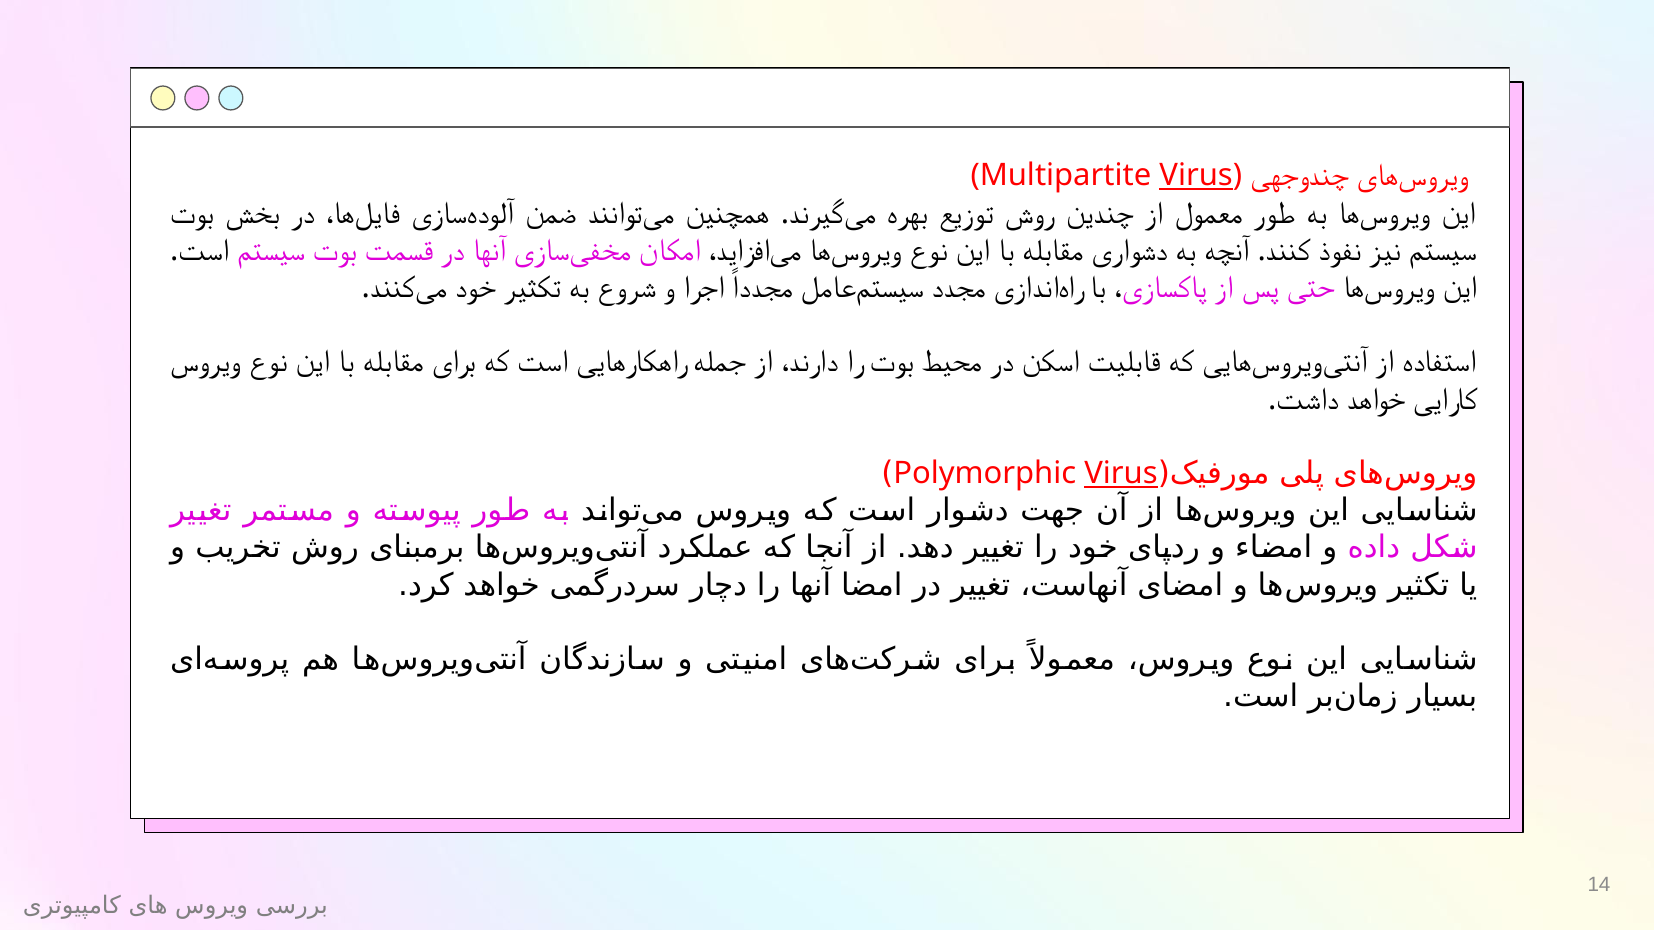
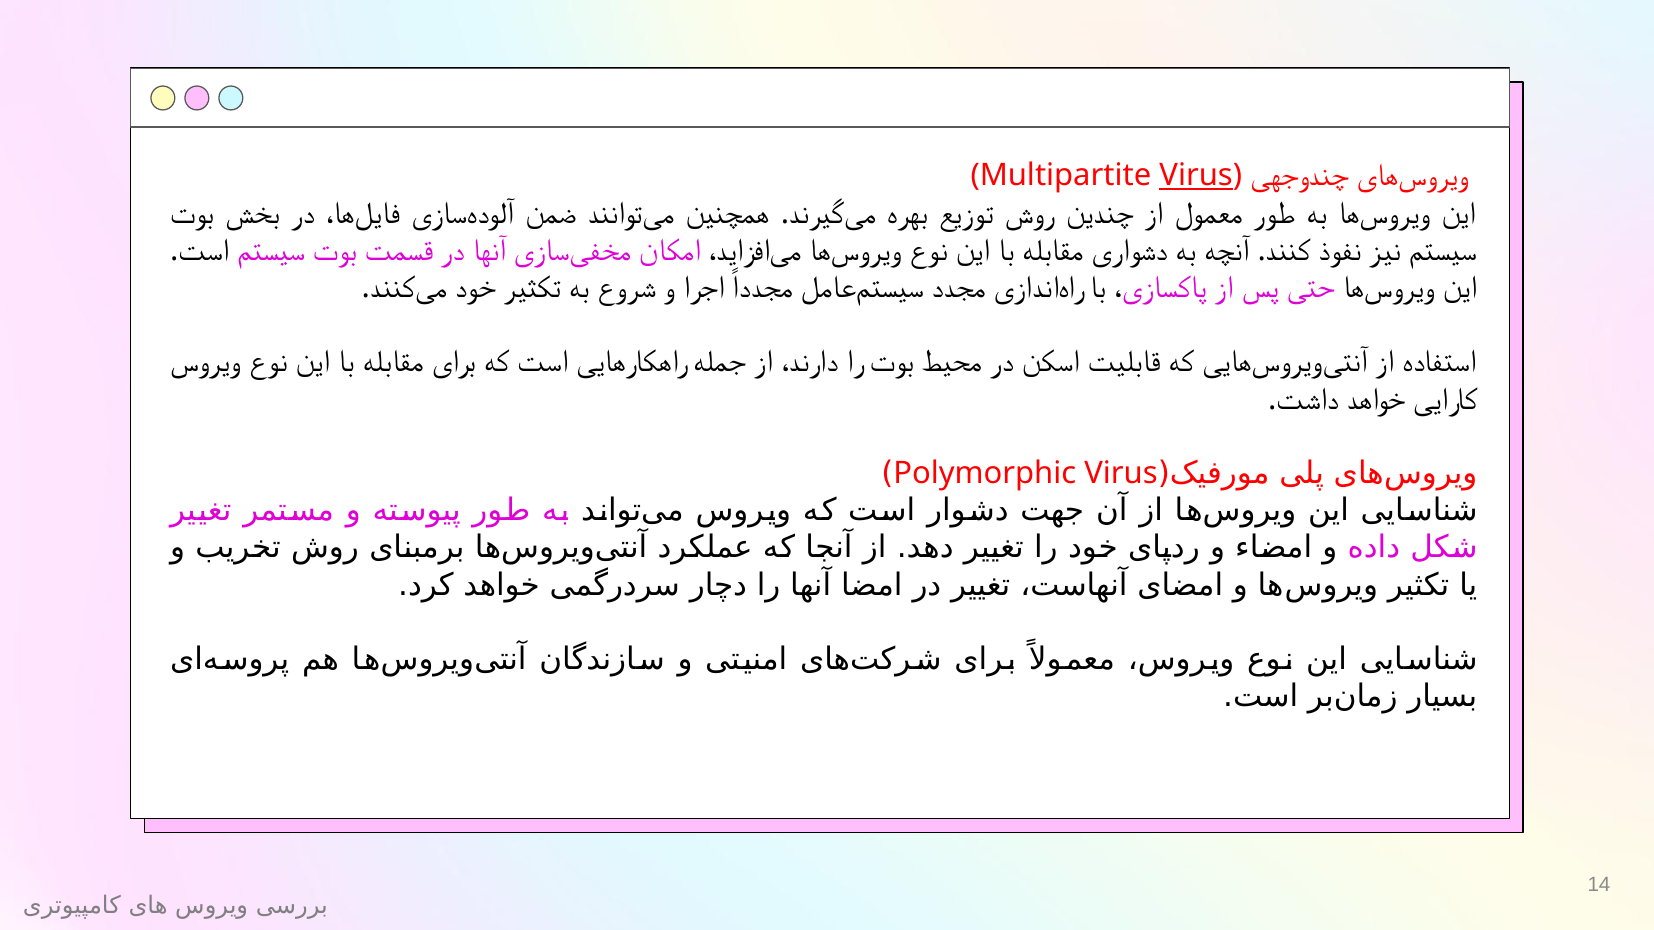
Virus underline: present -> none (1121, 473)
